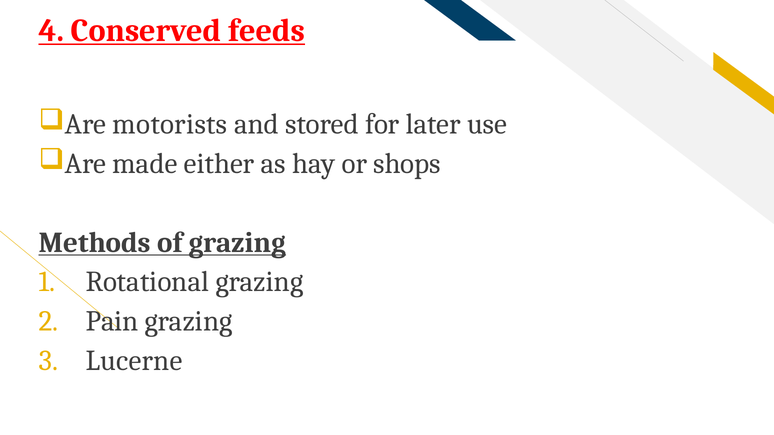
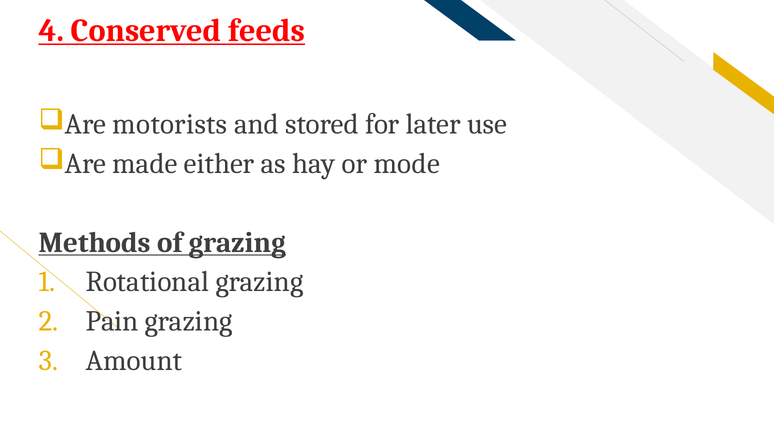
shops: shops -> mode (407, 164)
Lucerne: Lucerne -> Amount (134, 361)
